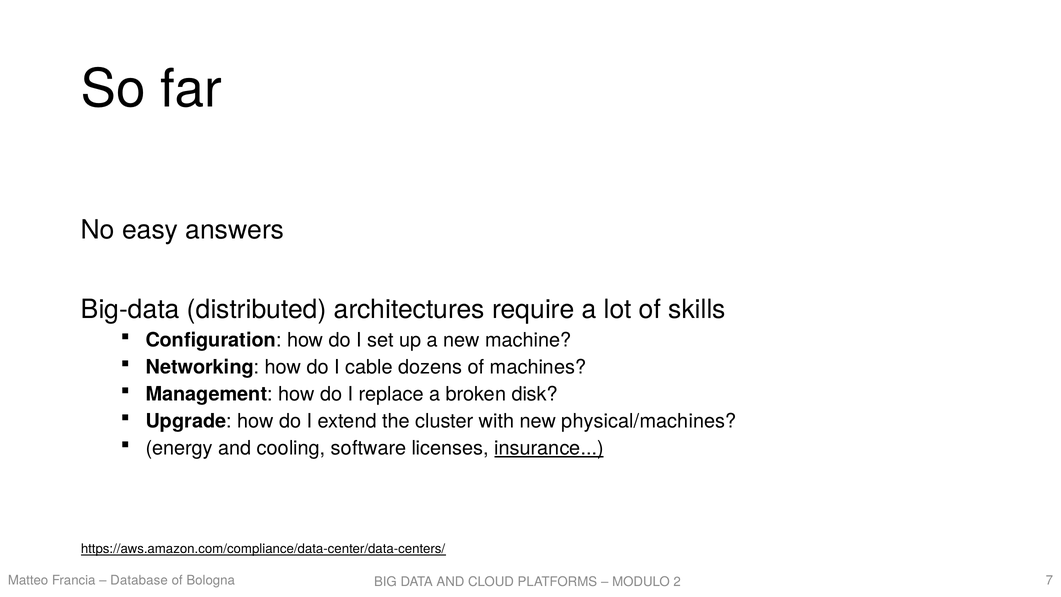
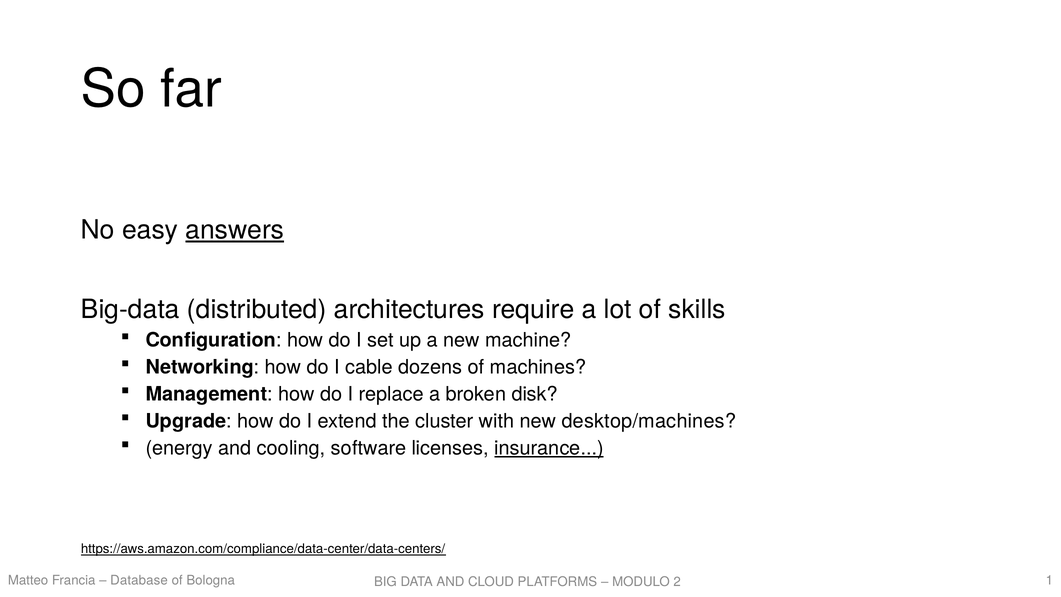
answers underline: none -> present (235, 230)
physical/machines: physical/machines -> desktop/machines (649, 421)
7: 7 -> 1 (1049, 580)
